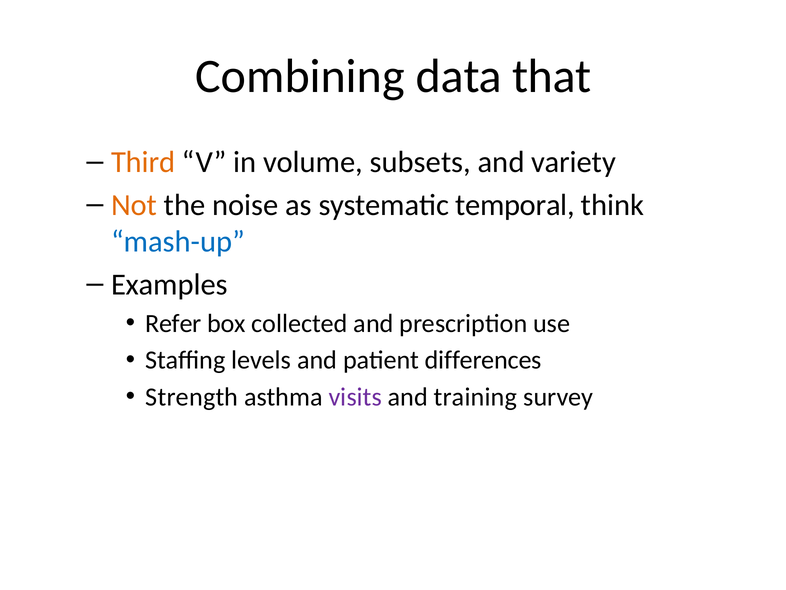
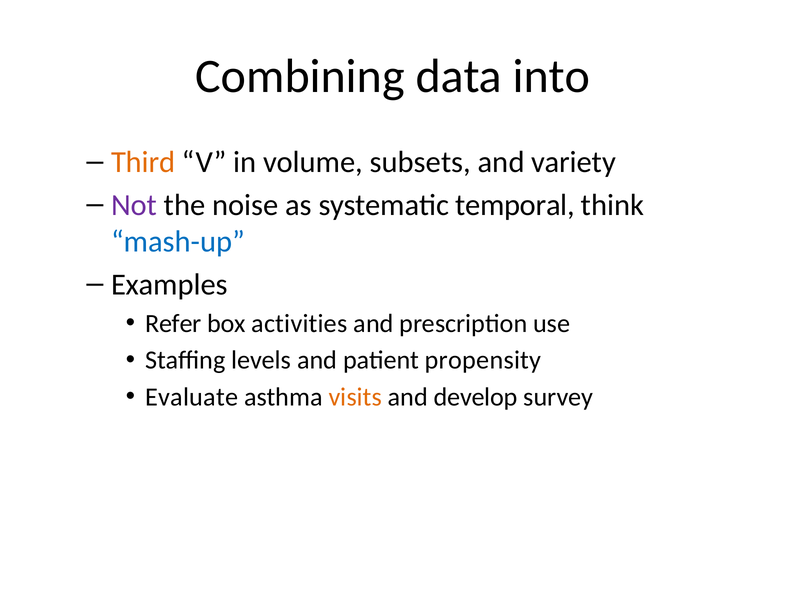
that: that -> into (552, 76)
Not colour: orange -> purple (134, 205)
collected: collected -> activities (299, 323)
differences: differences -> propensity (483, 360)
Strength: Strength -> Evaluate (192, 397)
visits colour: purple -> orange (355, 397)
training: training -> develop (476, 397)
